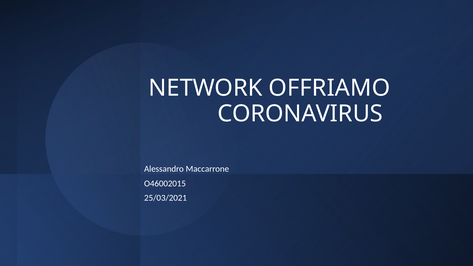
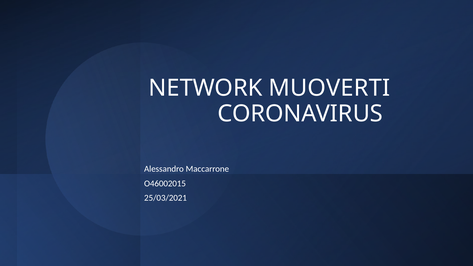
OFFRIAMO: OFFRIAMO -> MUOVERTI (329, 88)
